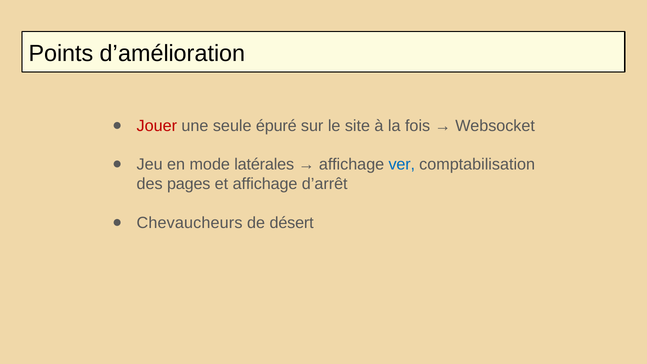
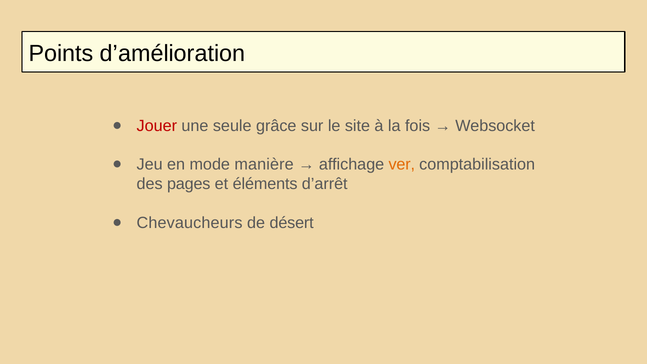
épuré: épuré -> grâce (276, 126)
latérales: latérales -> manière (264, 164)
ver colour: blue -> orange (402, 164)
et affichage: affichage -> éléments (265, 184)
